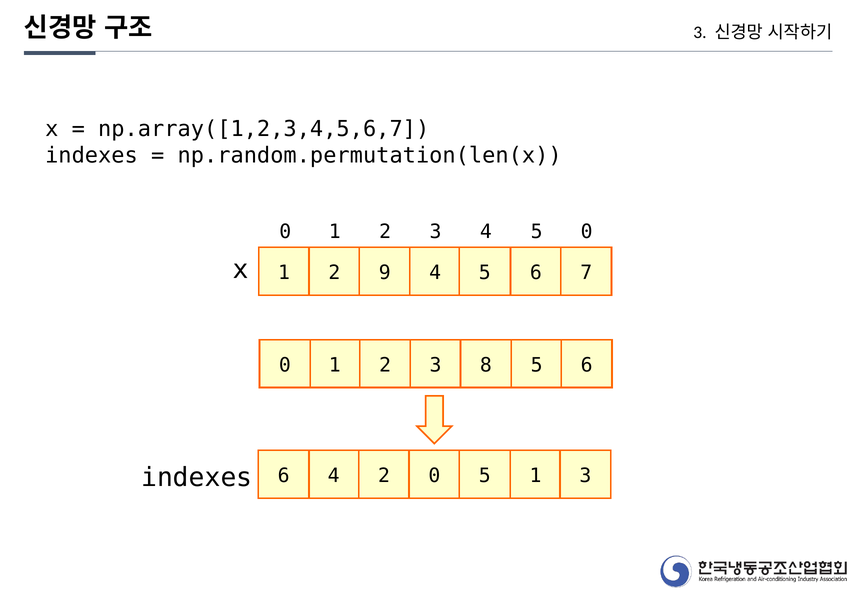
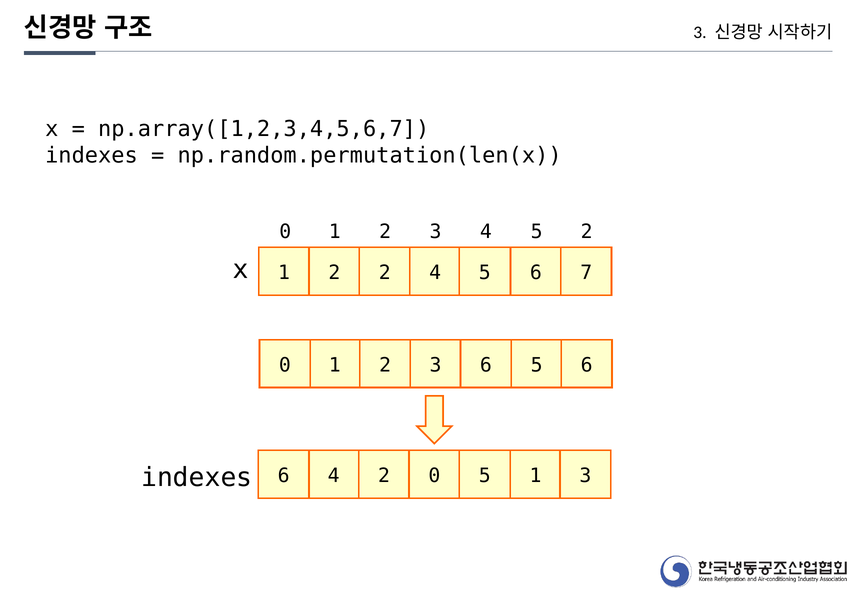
5 0: 0 -> 2 (587, 232)
2 9: 9 -> 2 (385, 272)
2 3 8: 8 -> 6 (486, 365)
